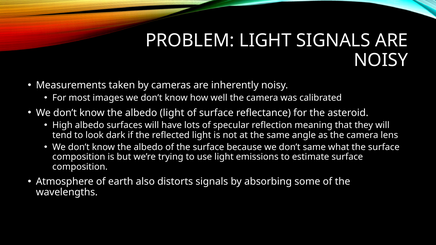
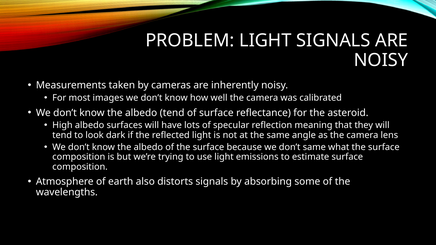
albedo light: light -> tend (172, 113)
